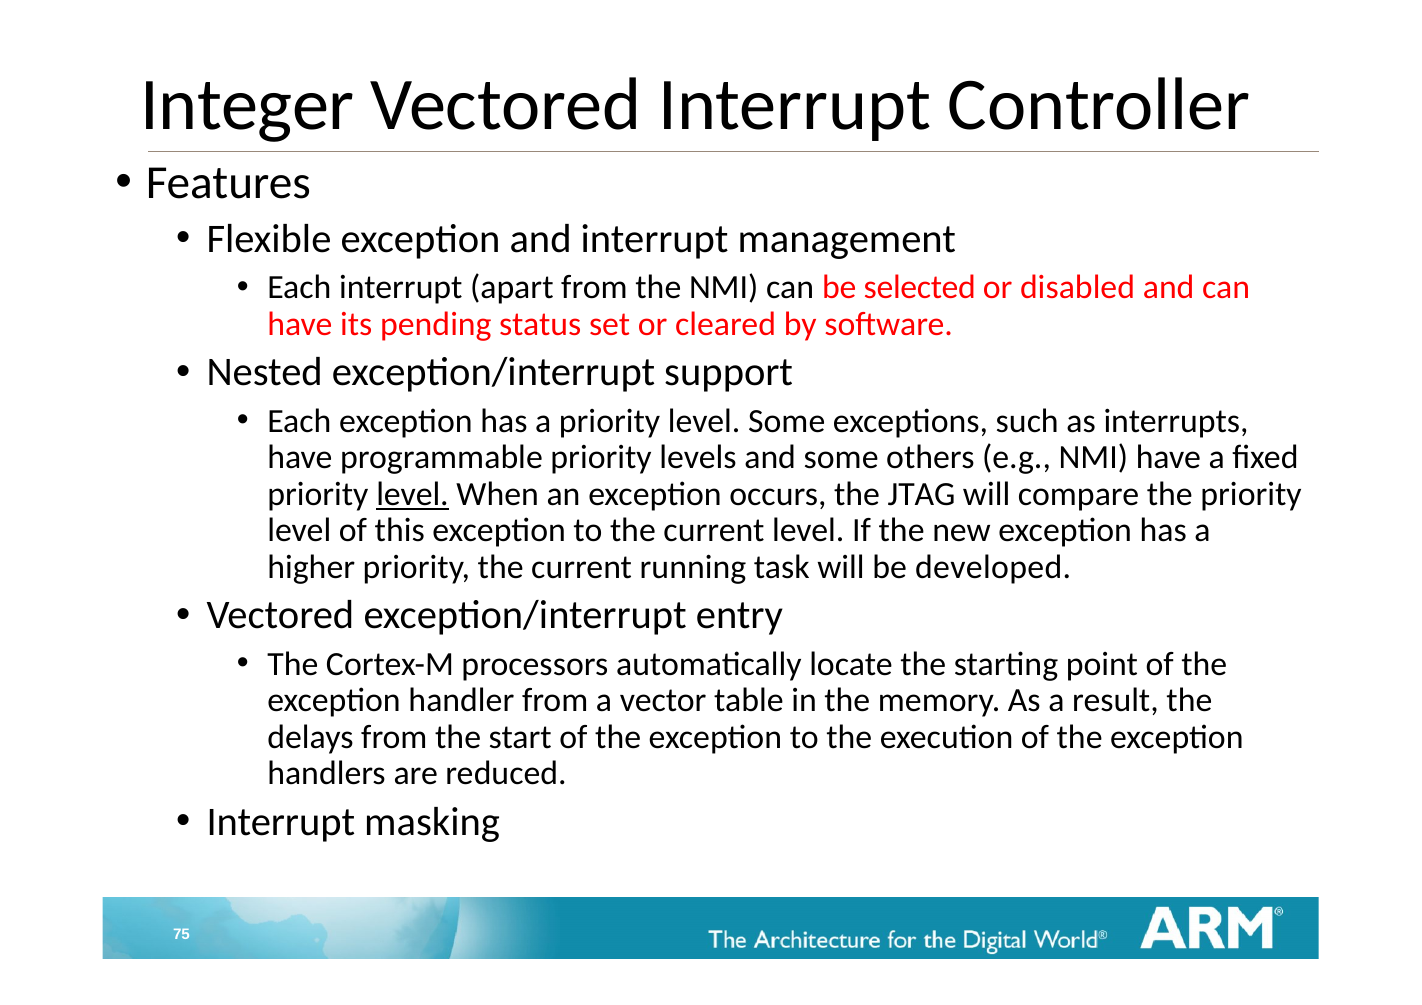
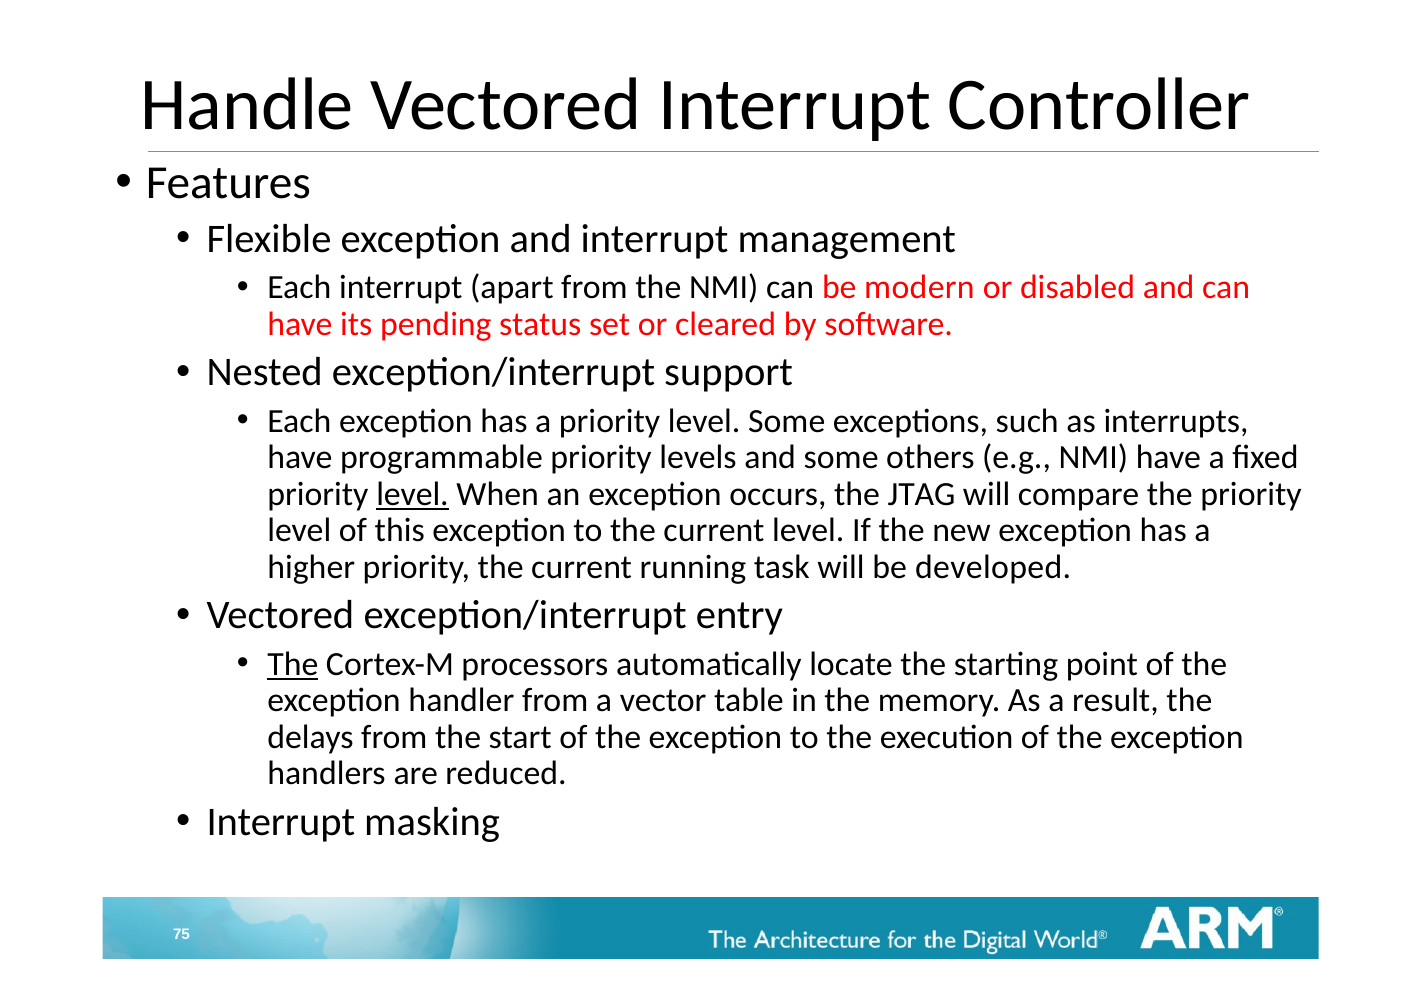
Integer: Integer -> Handle (247, 105)
selected: selected -> modern (919, 287)
The underline: none -> present (293, 664)
